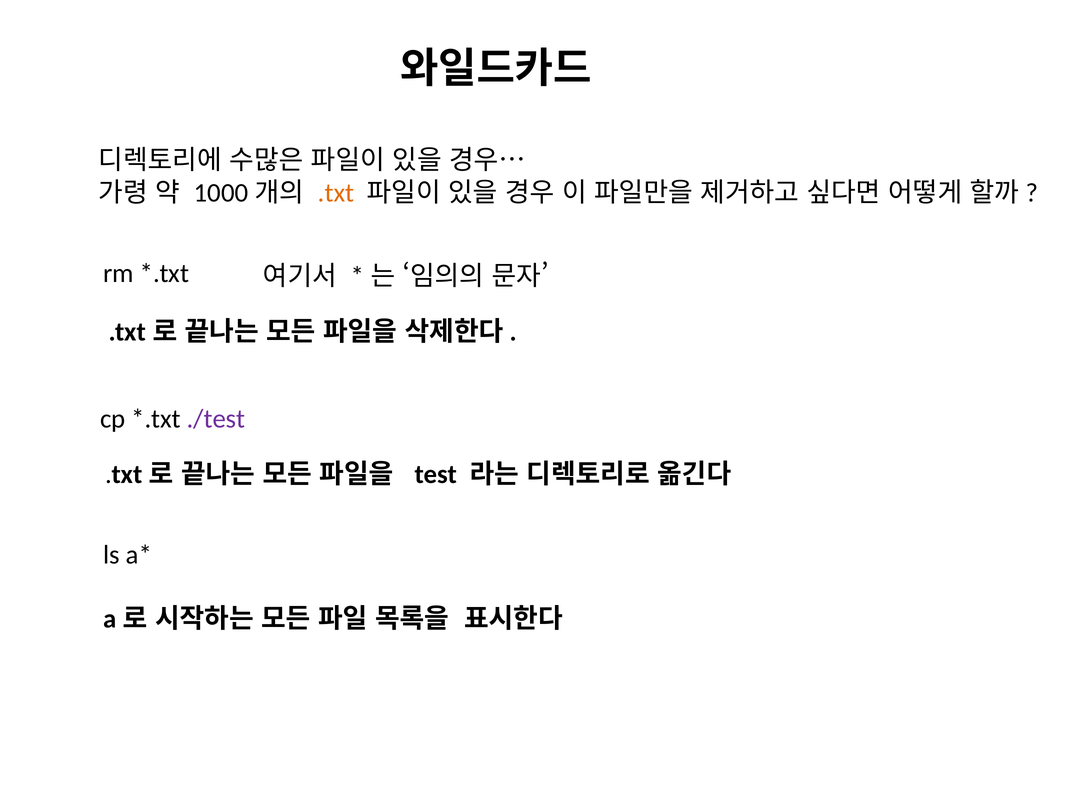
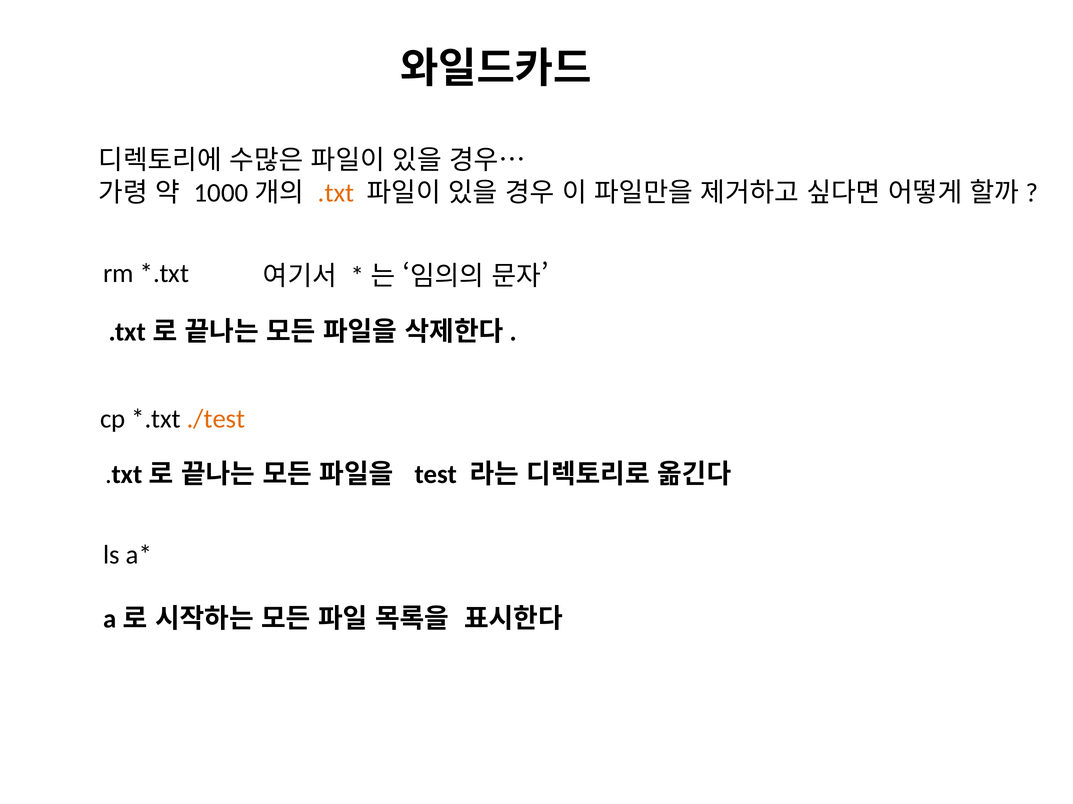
./test colour: purple -> orange (216, 419)
